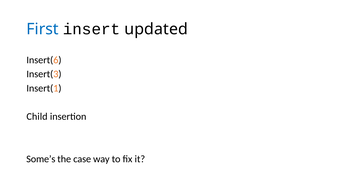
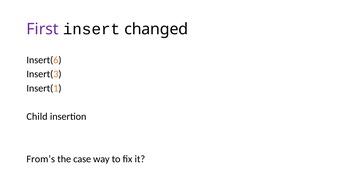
First colour: blue -> purple (43, 29)
updated: updated -> changed (156, 29)
Some’s: Some’s -> From’s (41, 159)
